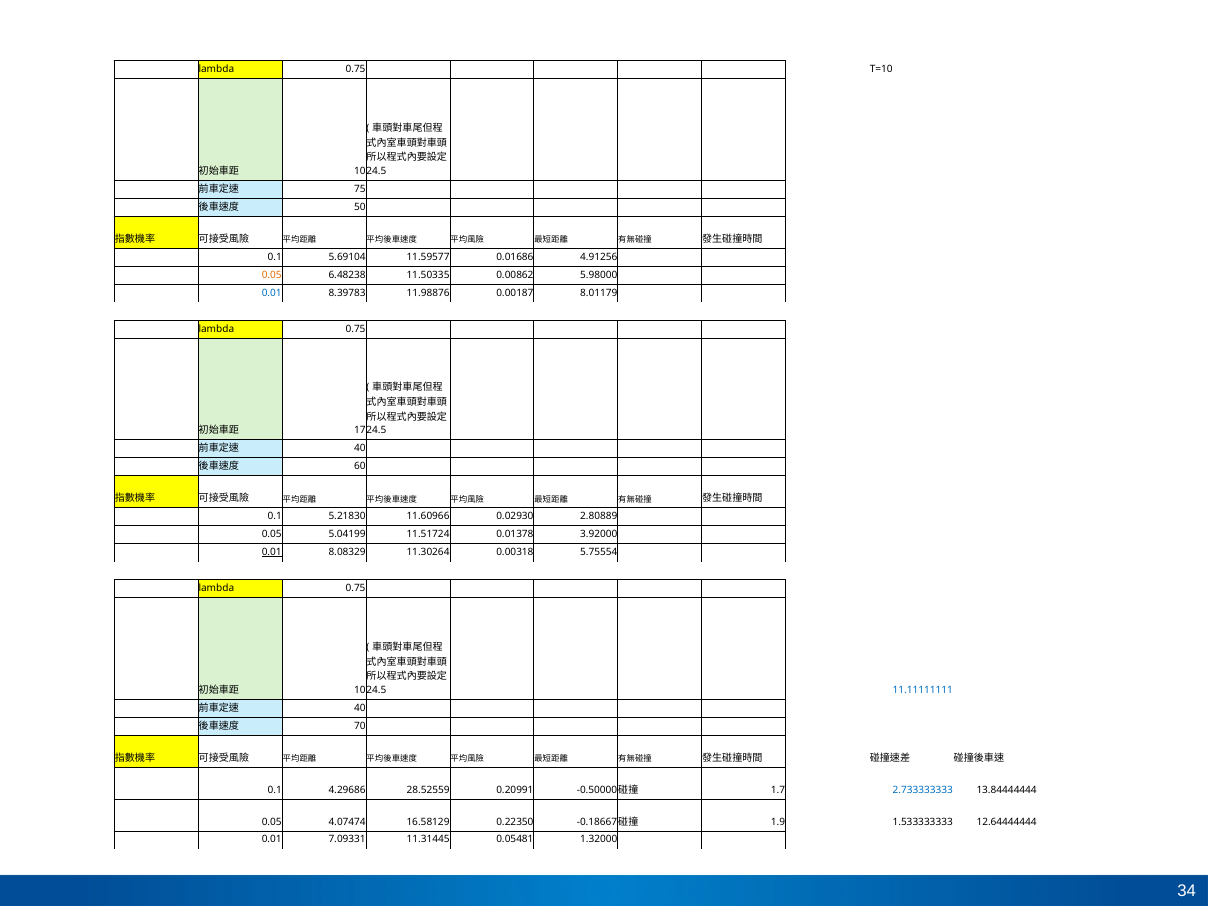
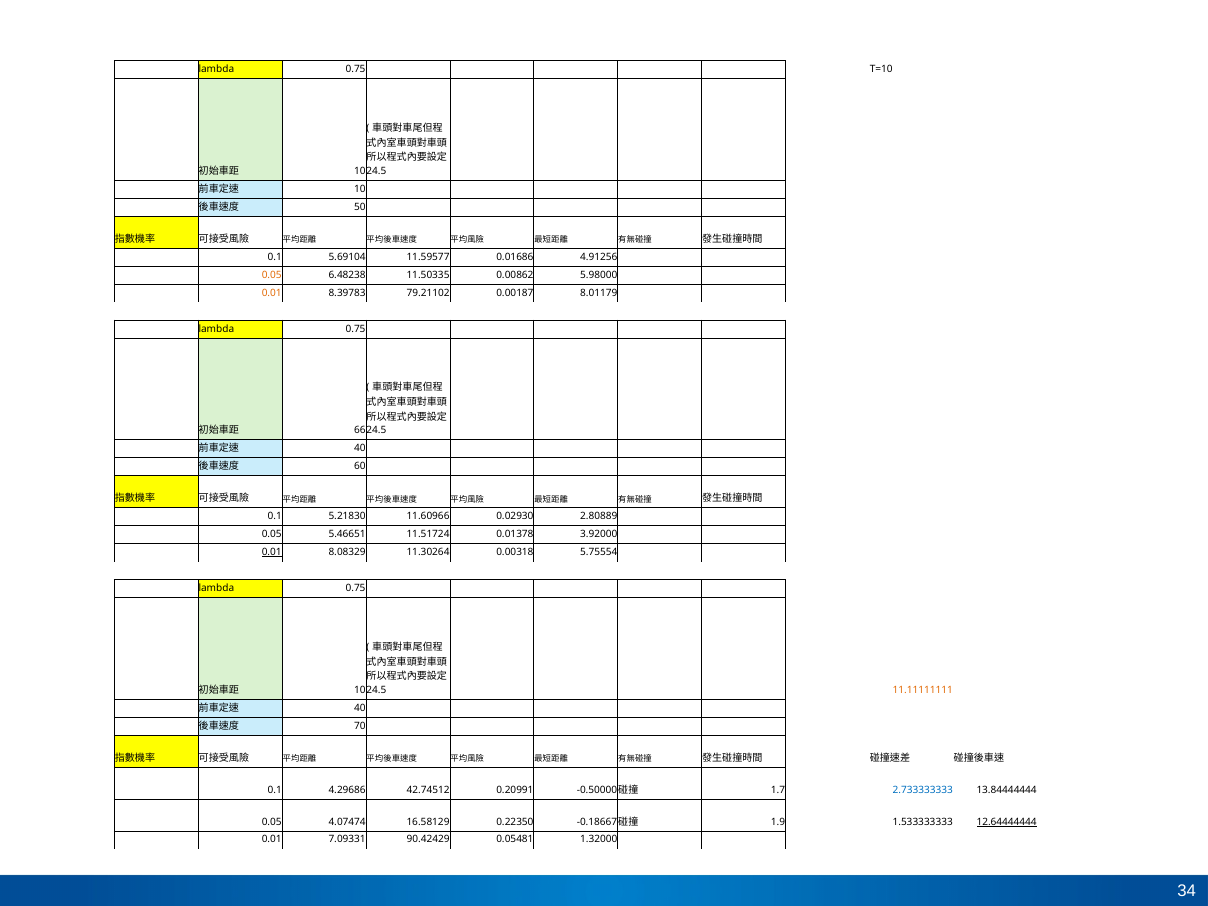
75: 75 -> 10 (360, 189)
0.01 colour: blue -> orange (272, 293)
11.98876: 11.98876 -> 79.21102 (428, 293)
17: 17 -> 66 (360, 430)
5.04199: 5.04199 -> 5.46651 (347, 534)
11.11111111 colour: blue -> orange (923, 690)
28.52559: 28.52559 -> 42.74512 (428, 790)
12.64444444 underline: none -> present (1007, 822)
11.31445: 11.31445 -> 90.42429 (428, 840)
